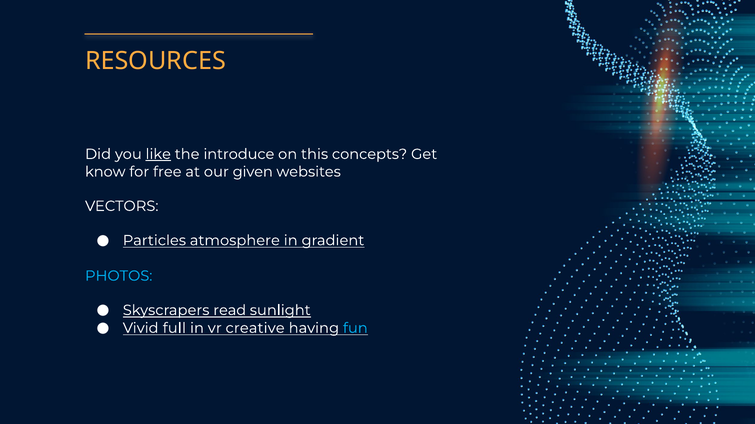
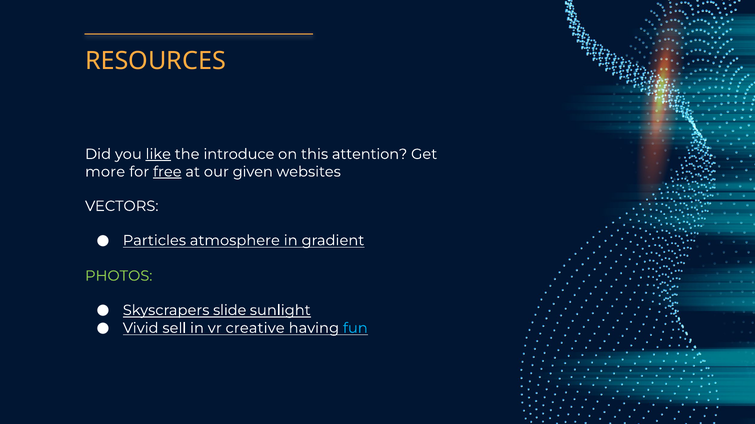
concepts: concepts -> attention (370, 154)
know: know -> more (105, 172)
free underline: none -> present (167, 172)
PHOTOS colour: light blue -> light green (119, 276)
read: read -> slide (230, 311)
full: full -> sell (174, 329)
